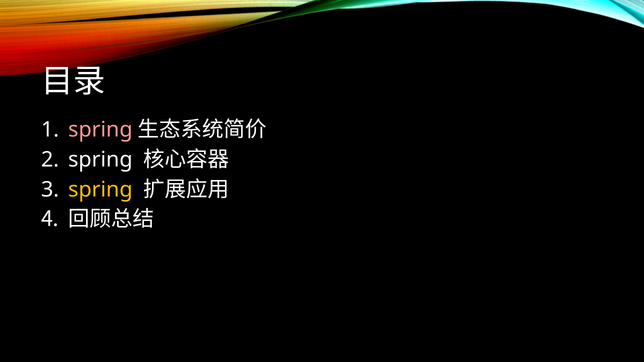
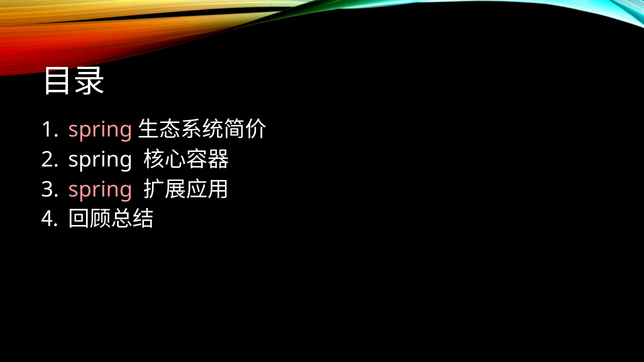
spring colour: yellow -> pink (100, 190)
